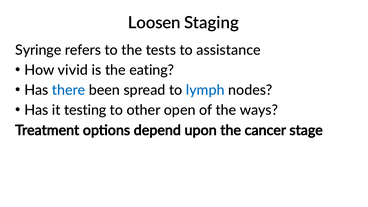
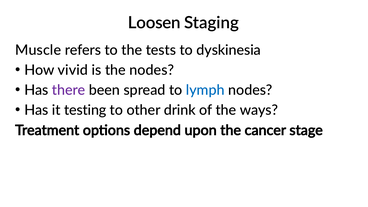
Syringe: Syringe -> Muscle (38, 50)
assistance: assistance -> dyskinesia (229, 50)
the eating: eating -> nodes (152, 70)
there colour: blue -> purple (69, 90)
open: open -> drink (180, 110)
